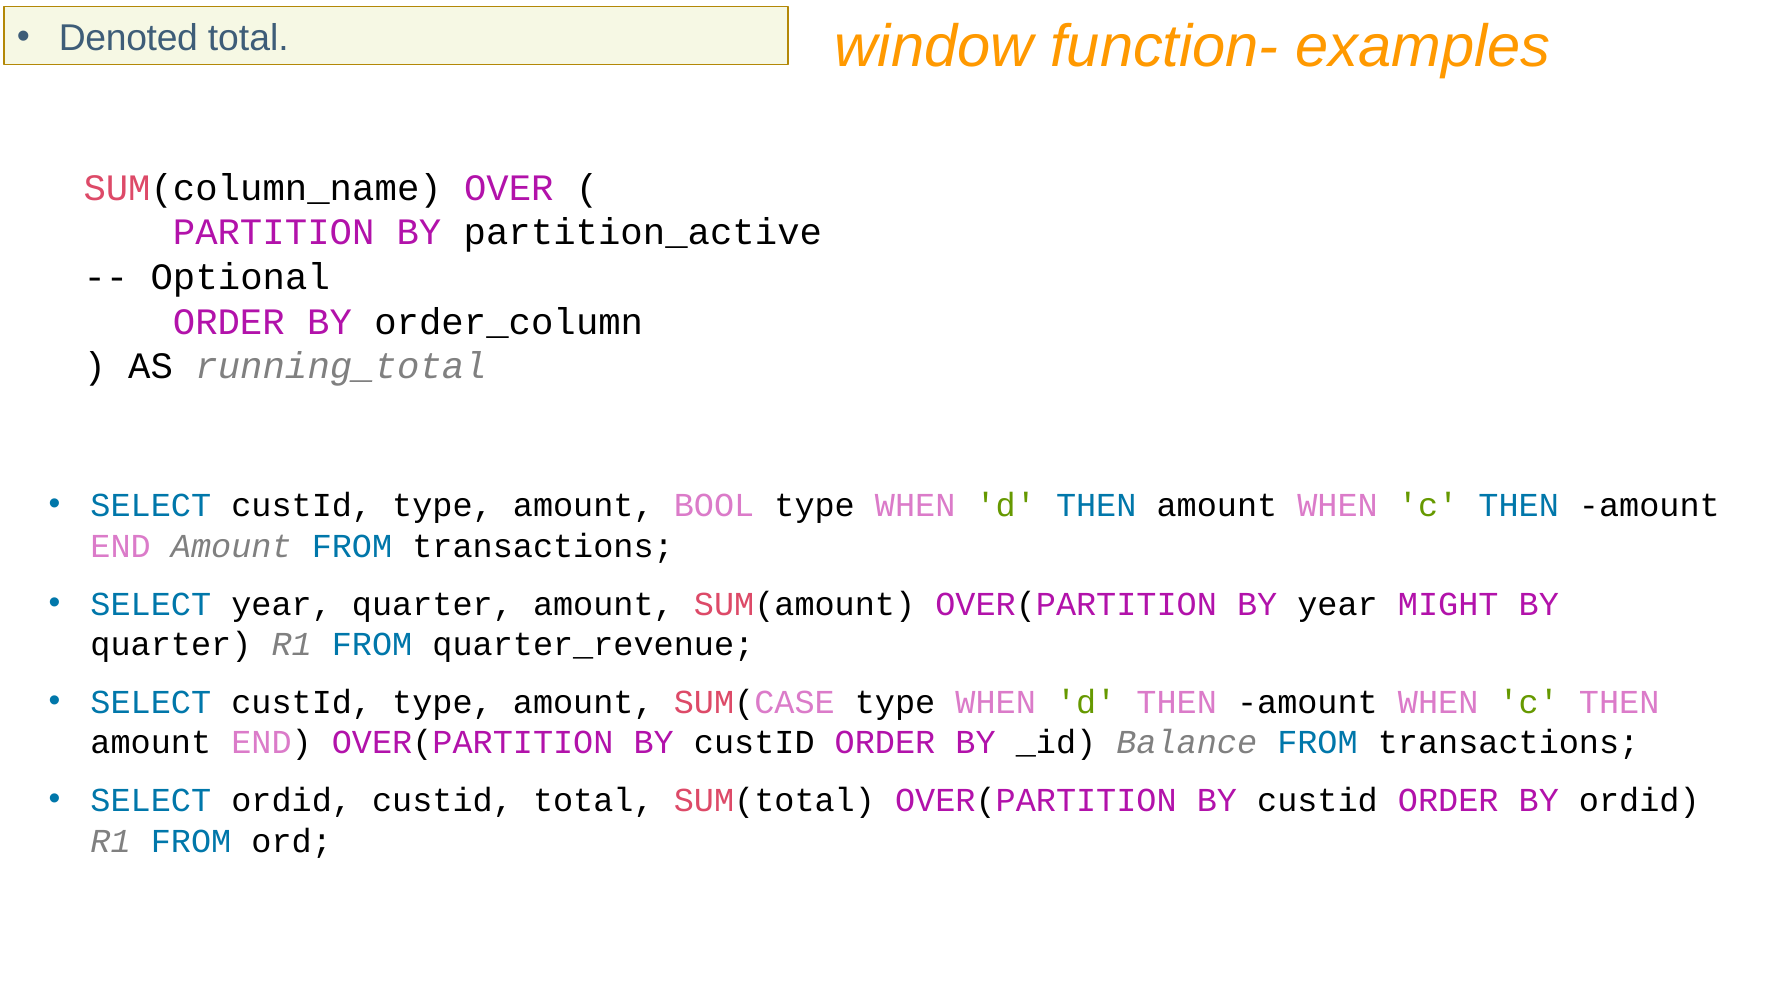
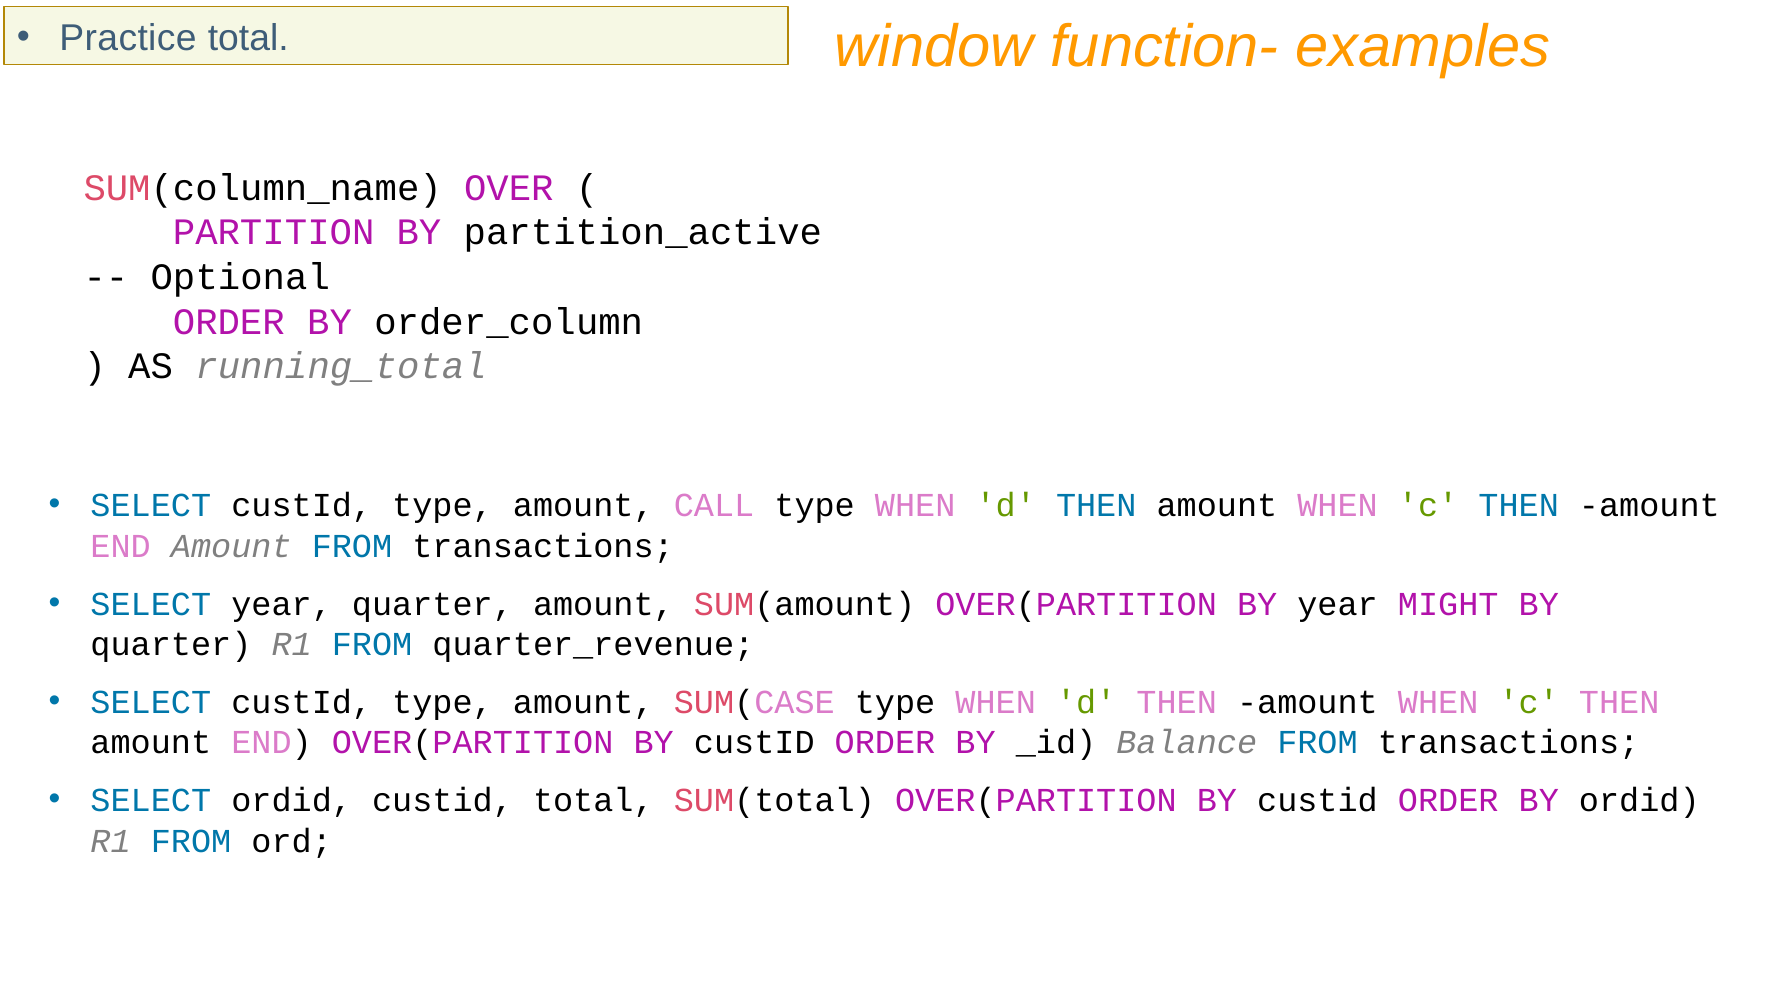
Denoted: Denoted -> Practice (128, 38)
BOOL: BOOL -> CALL (714, 506)
